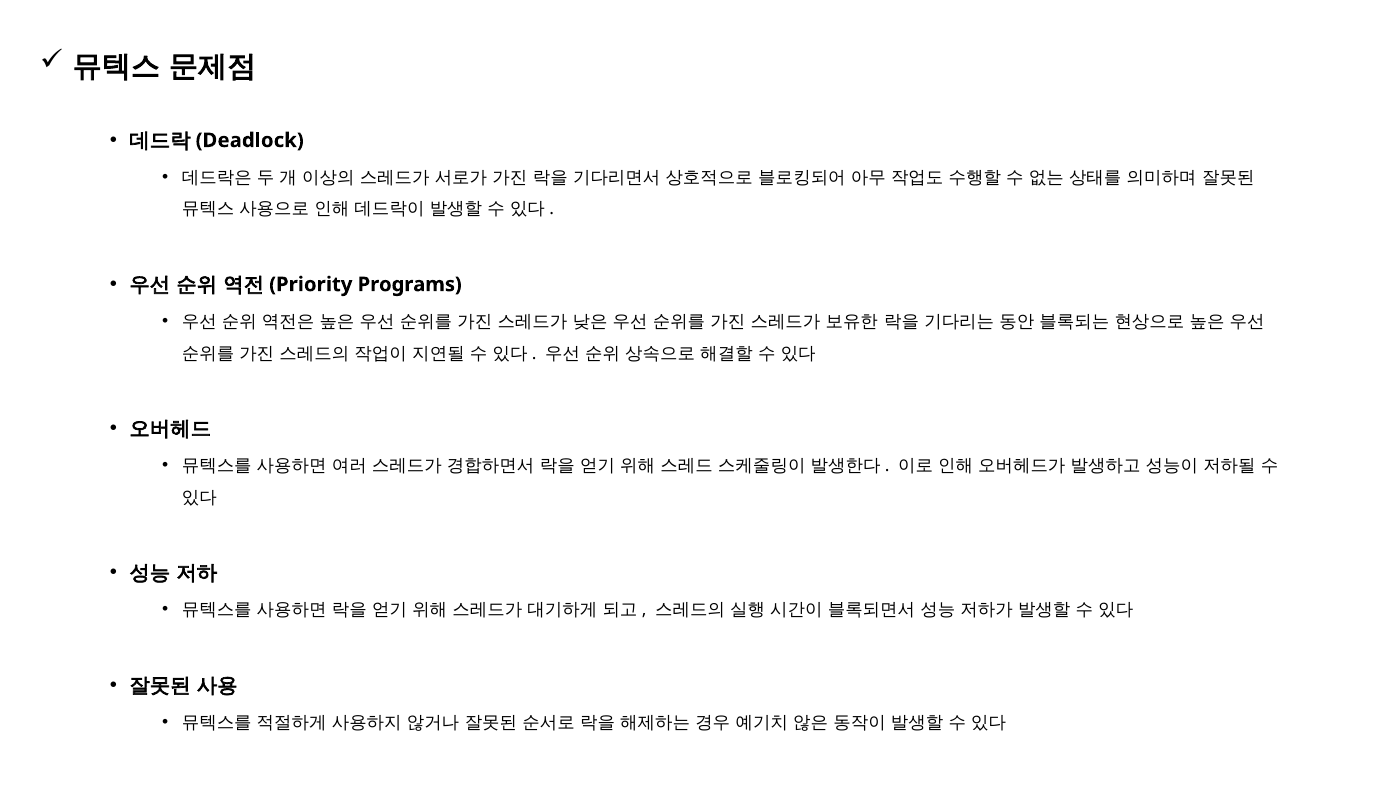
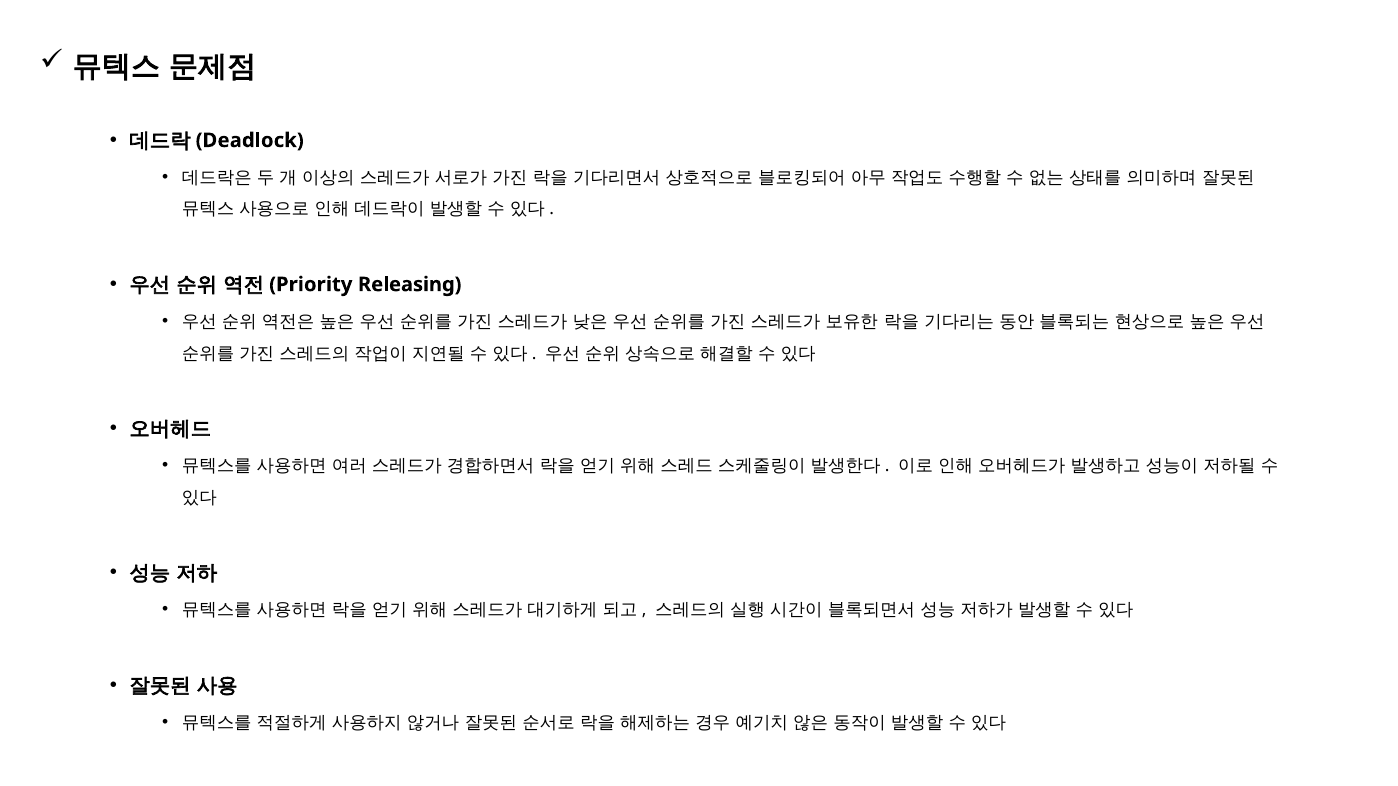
Programs: Programs -> Releasing (410, 285)
